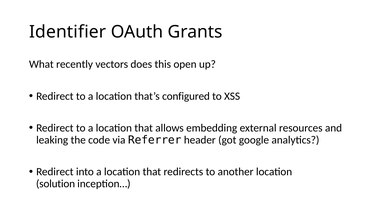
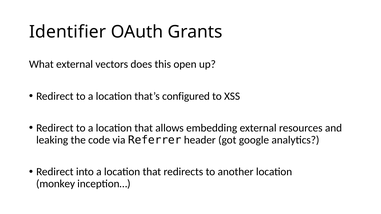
What recently: recently -> external (75, 64)
solution: solution -> monkey (56, 184)
